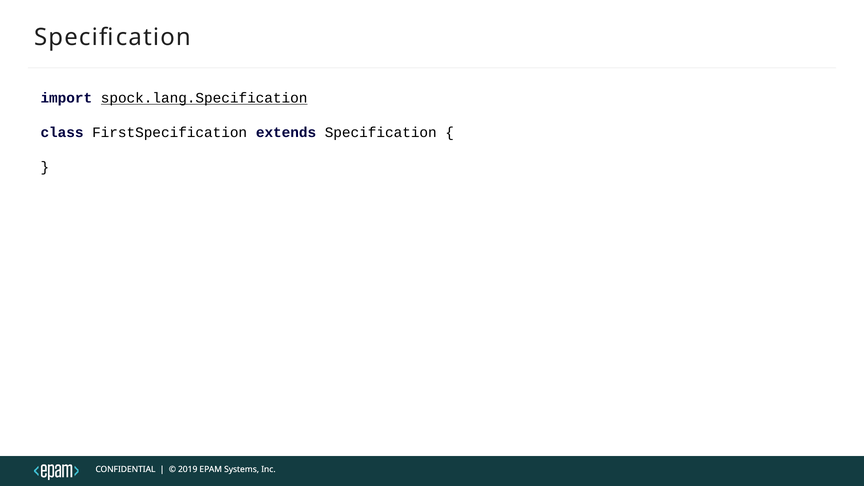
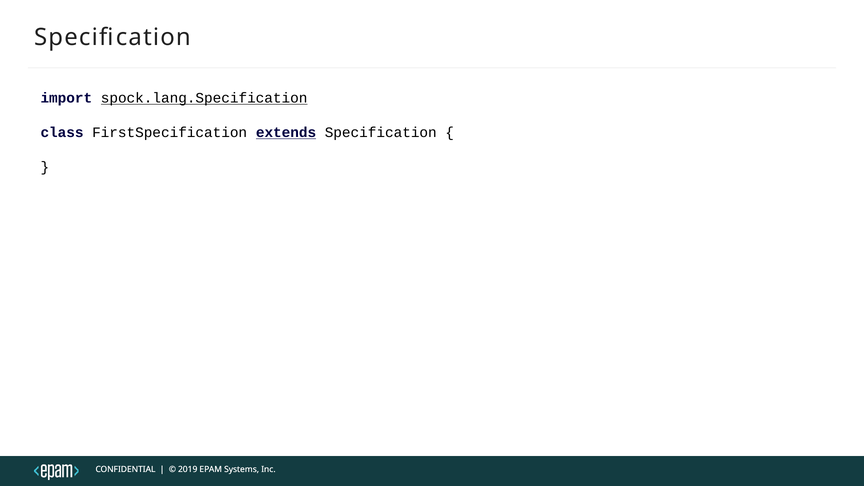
extends underline: none -> present (286, 133)
